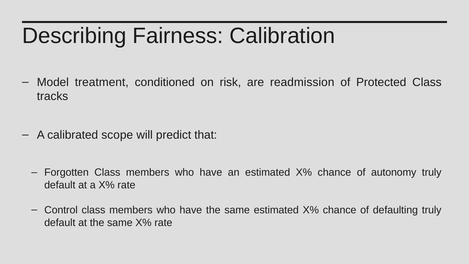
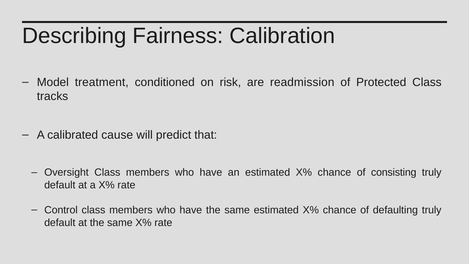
scope: scope -> cause (117, 135)
Forgotten: Forgotten -> Oversight (66, 172)
autonomy: autonomy -> consisting (394, 172)
